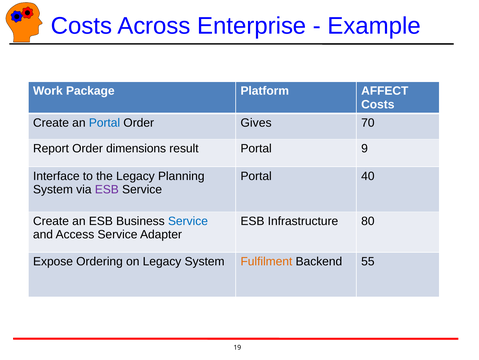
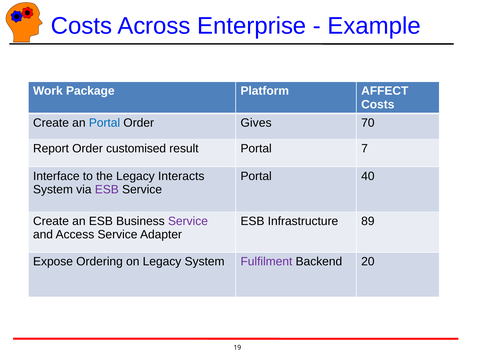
dimensions: dimensions -> customised (136, 148)
9: 9 -> 7 (365, 148)
Planning: Planning -> Interacts (181, 176)
Service colour: blue -> purple (188, 221)
80: 80 -> 89 (368, 221)
Fulfilment colour: orange -> purple (266, 261)
55: 55 -> 20 (368, 261)
